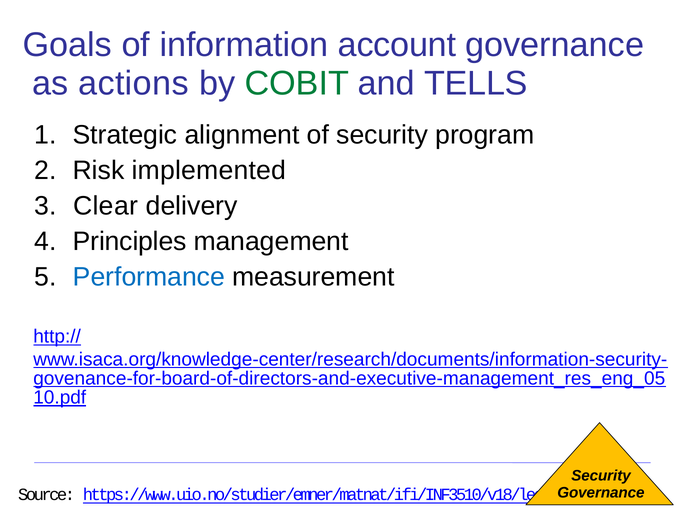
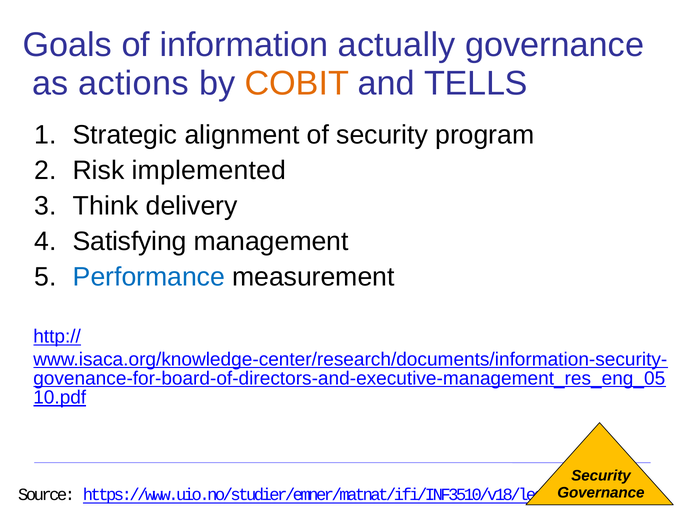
account: account -> actually (397, 45)
COBIT colour: green -> orange (297, 83)
Clear: Clear -> Think (106, 206)
Principles: Principles -> Satisfying (130, 241)
